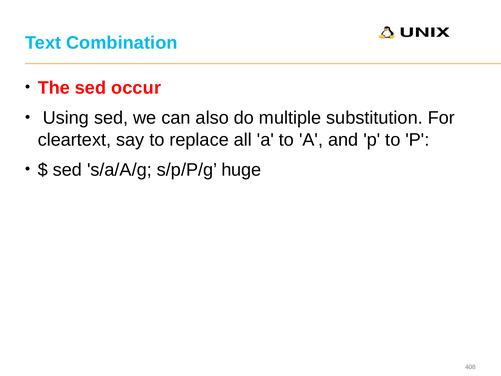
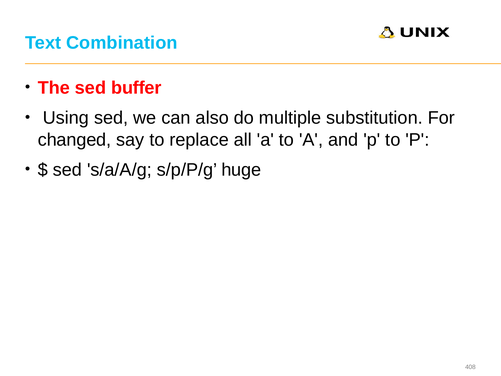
occur: occur -> buffer (136, 88)
cleartext: cleartext -> changed (75, 140)
